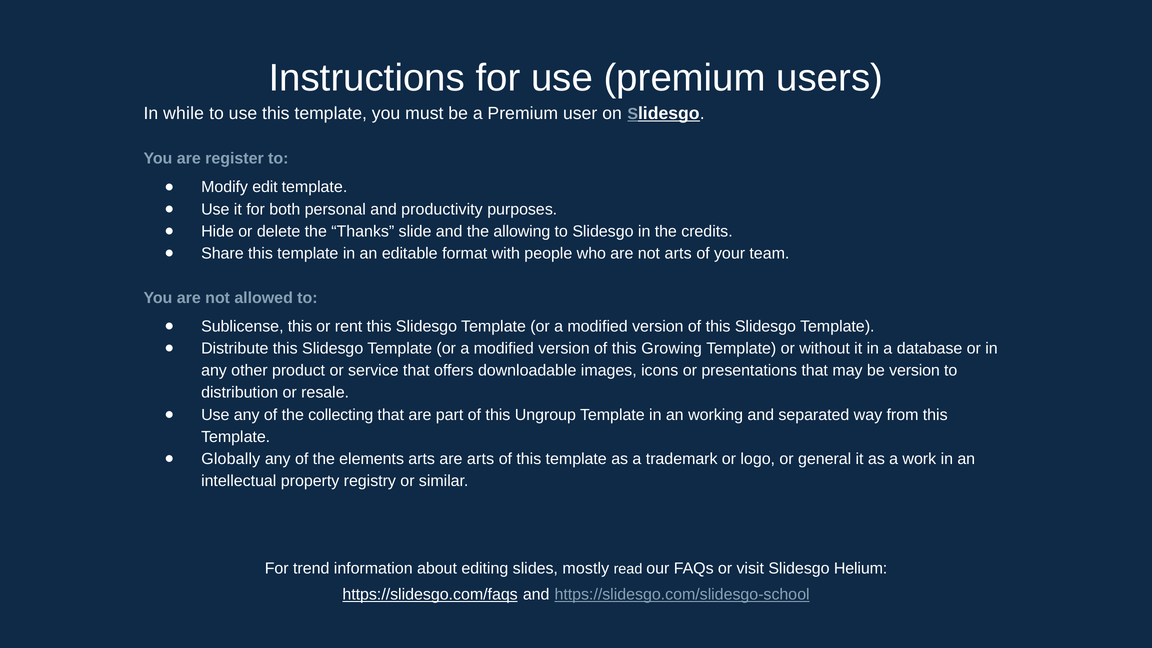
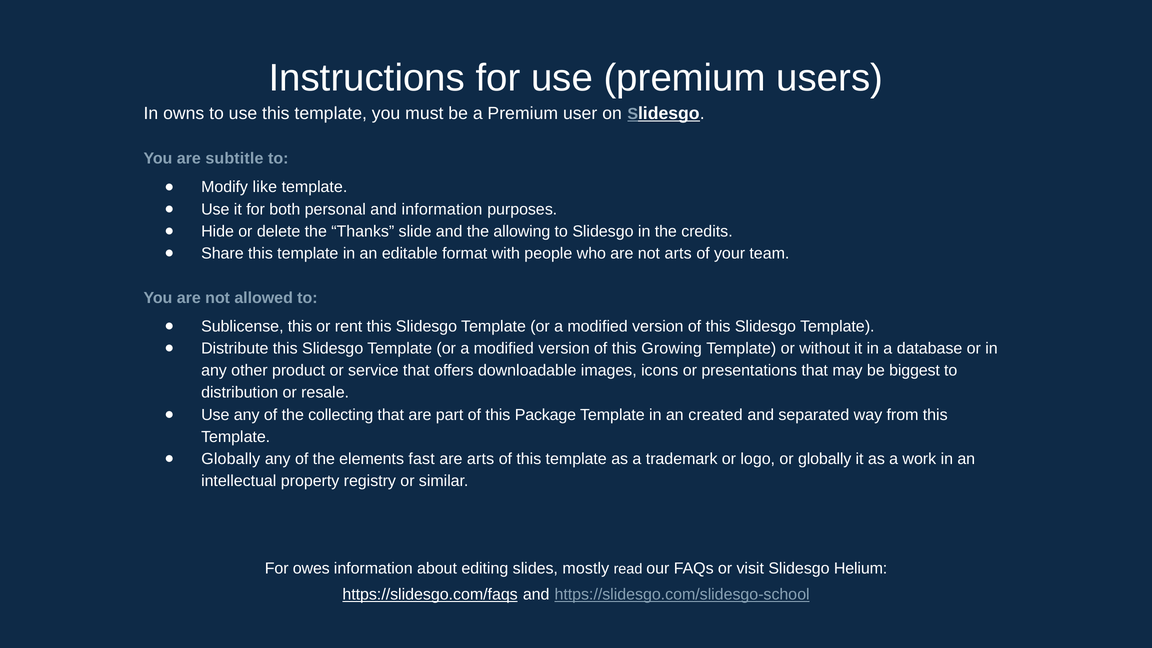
while: while -> owns (184, 113)
register: register -> subtitle (234, 159)
edit: edit -> like (265, 187)
and productivity: productivity -> information (442, 209)
be version: version -> biggest (915, 371)
Ungroup: Ungroup -> Package (545, 415)
working: working -> created (716, 415)
elements arts: arts -> fast (422, 459)
or general: general -> globally (825, 459)
trend: trend -> owes (311, 569)
